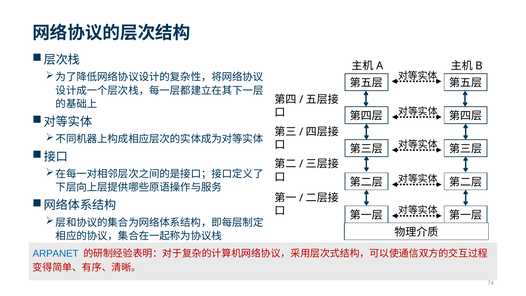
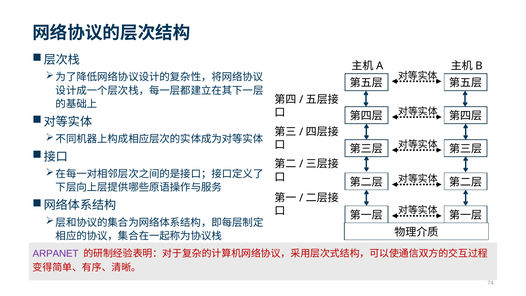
ARPANET colour: blue -> purple (56, 253)
